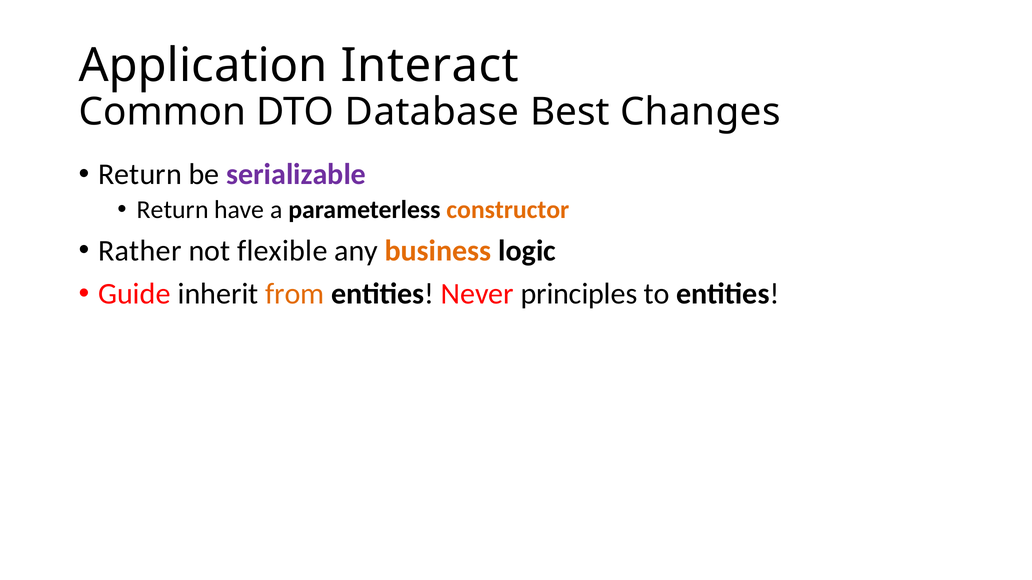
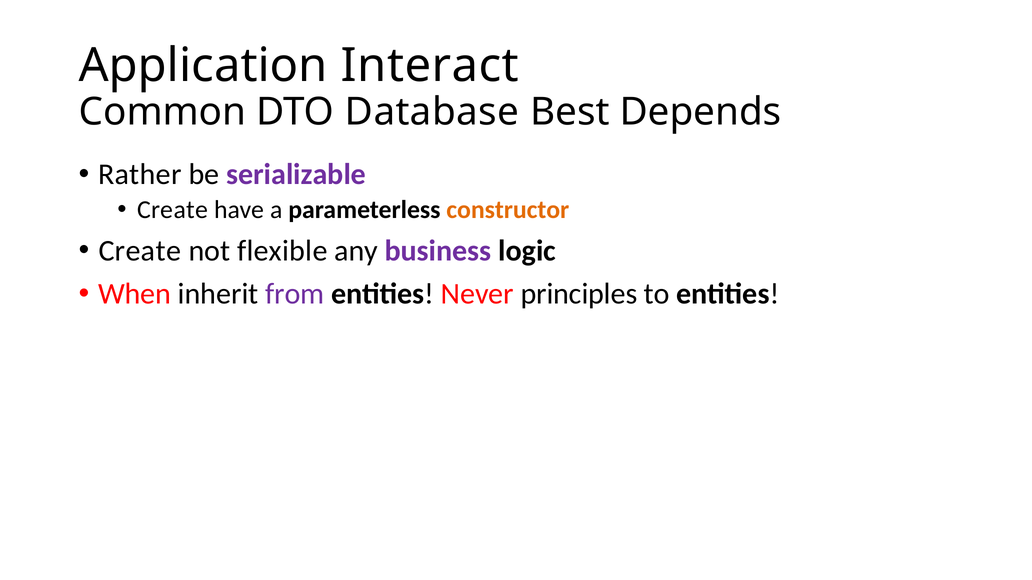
Changes: Changes -> Depends (701, 112)
Return: Return -> Rather (140, 174)
Return: Return -> Create (173, 210)
Rather: Rather -> Create (140, 251)
business colour: orange -> purple (438, 251)
Guide: Guide -> When (135, 294)
from colour: orange -> purple (295, 294)
